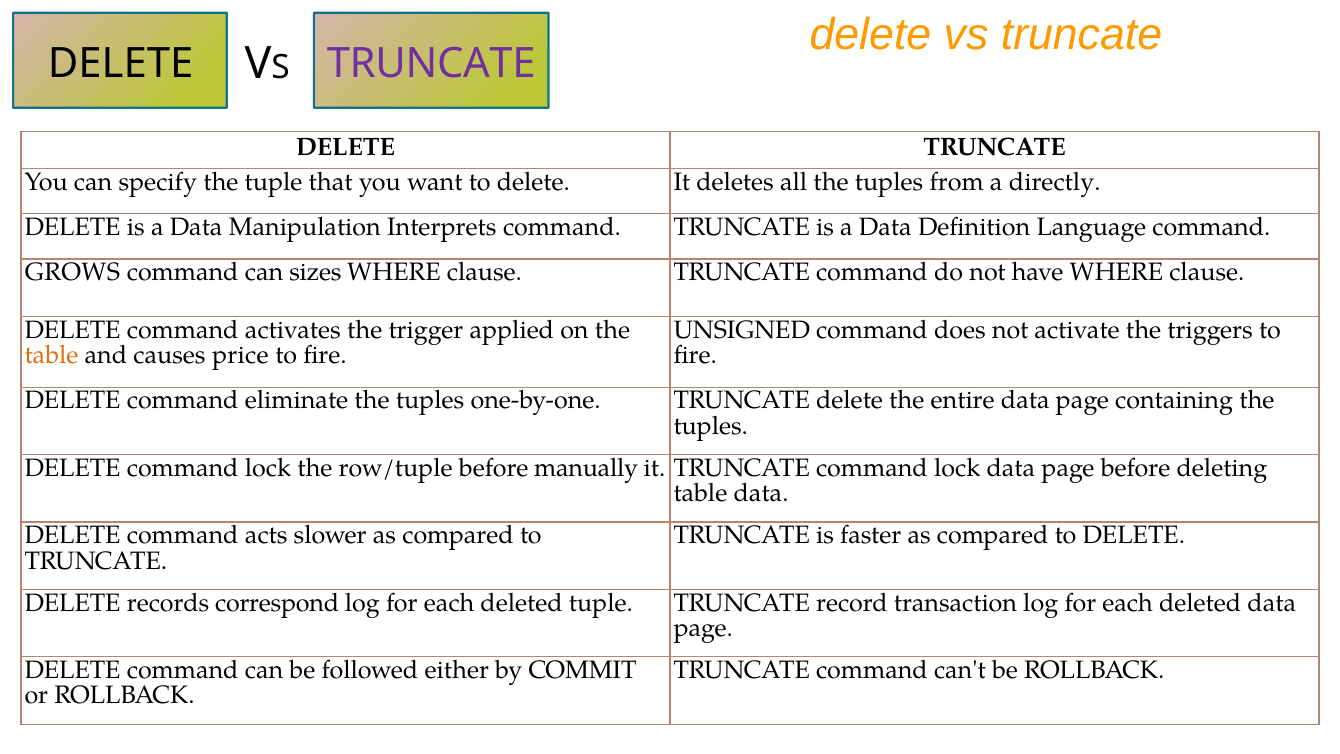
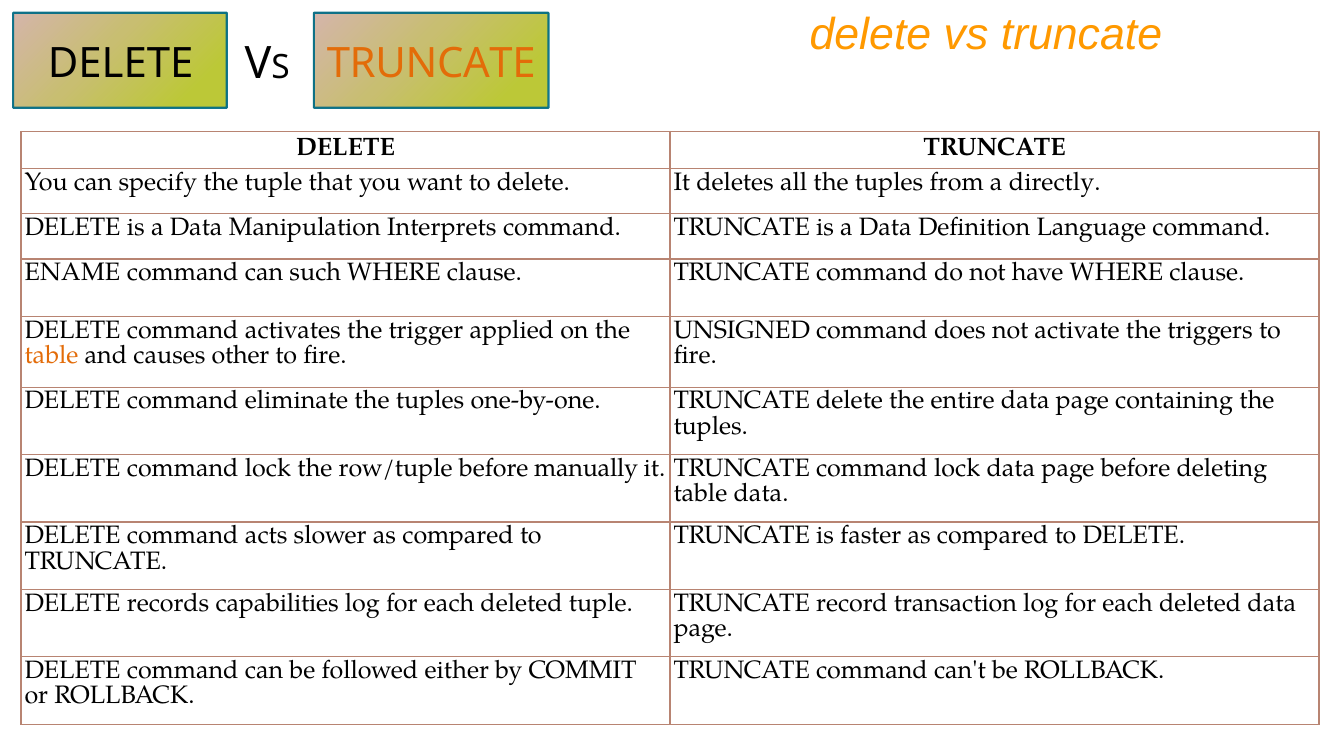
TRUNCATE colour: purple -> orange (431, 64)
GROWS: GROWS -> ENAME (72, 272)
sizes: sizes -> such (315, 272)
price: price -> other (241, 355)
correspond: correspond -> capabilities (277, 603)
